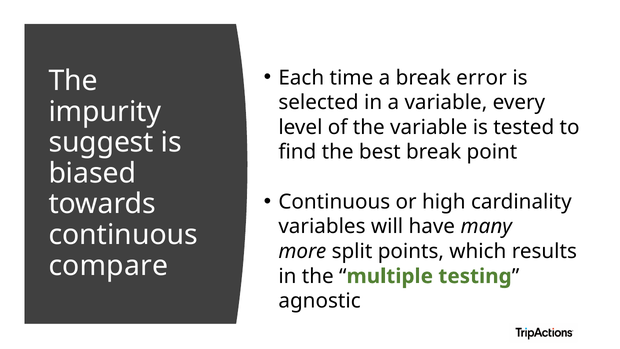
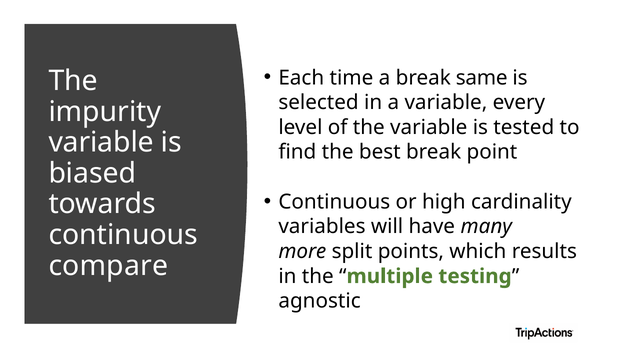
error: error -> same (482, 78)
suggest: suggest -> variable (101, 142)
